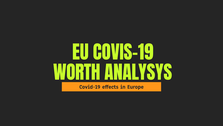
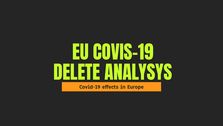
WORTH: WORTH -> DELETE (77, 73)
